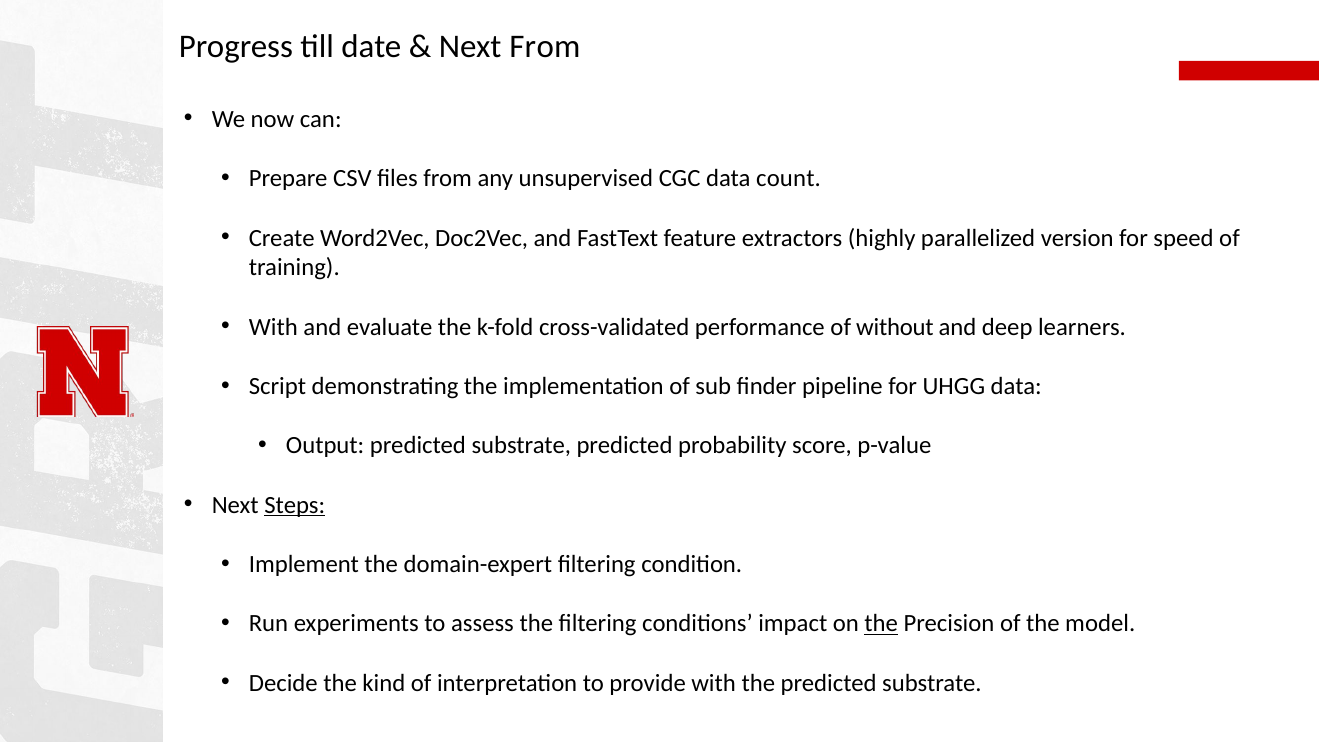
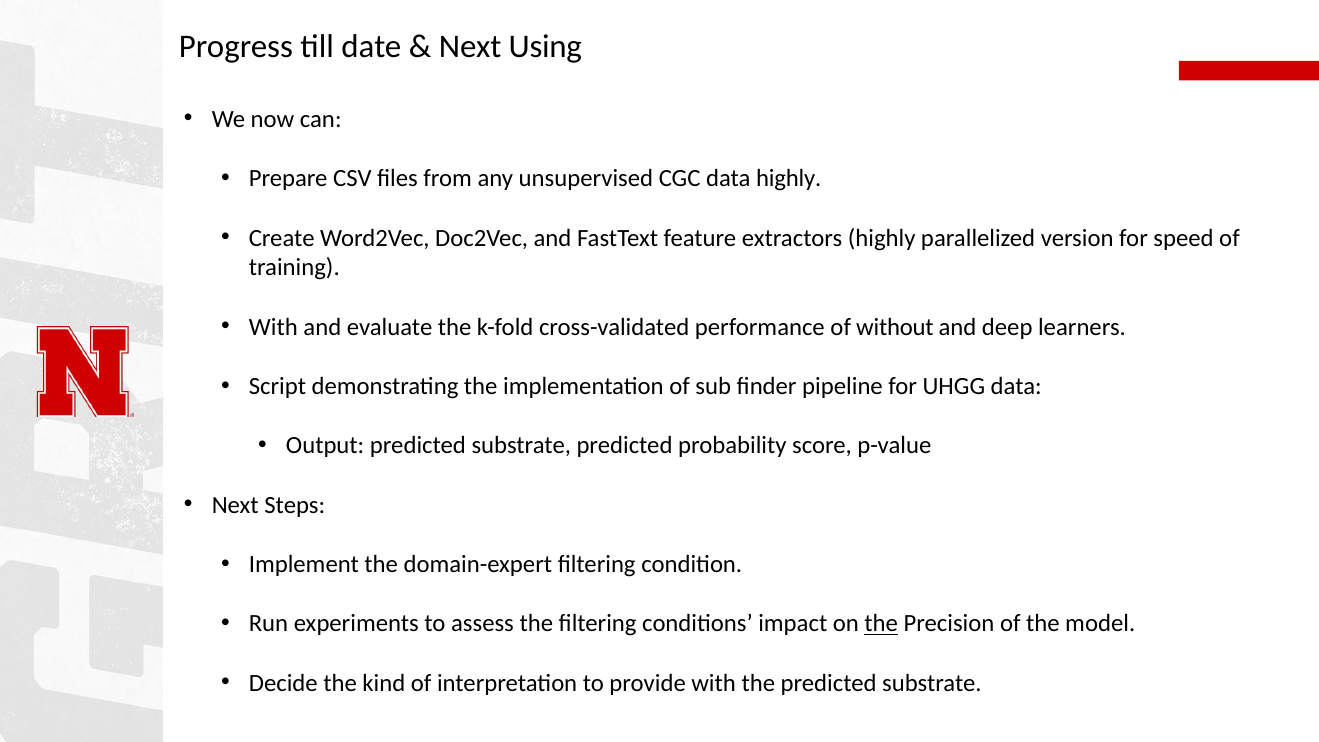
Next From: From -> Using (545, 47)
data count: count -> highly (789, 178)
Steps underline: present -> none (295, 505)
